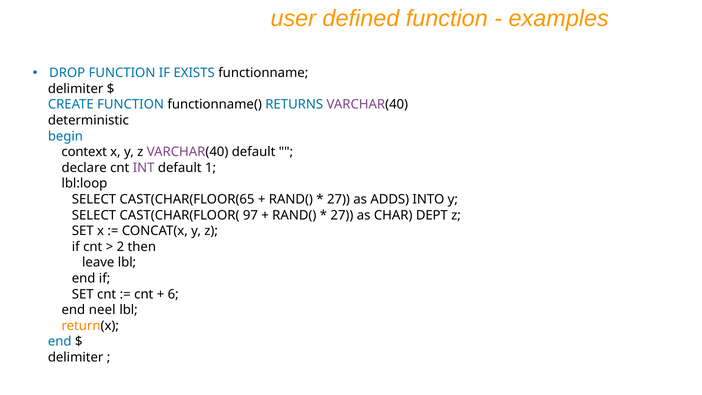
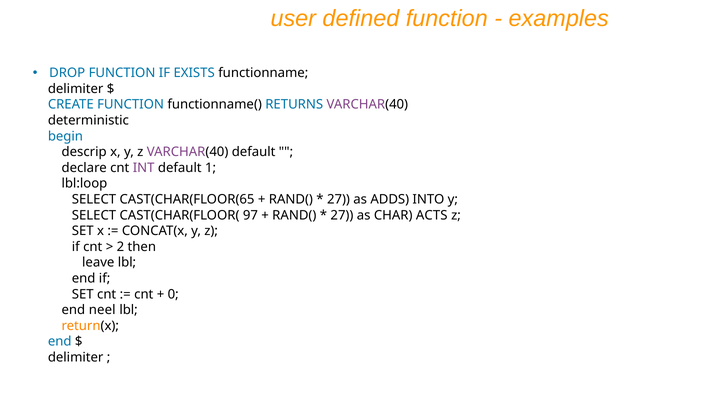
context: context -> descrip (84, 152)
DEPT: DEPT -> ACTS (432, 215)
6: 6 -> 0 (173, 294)
